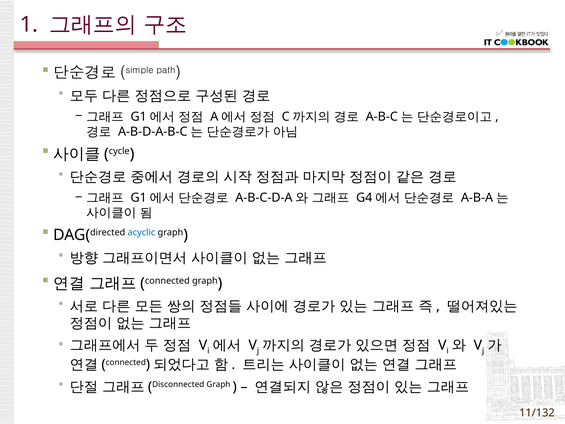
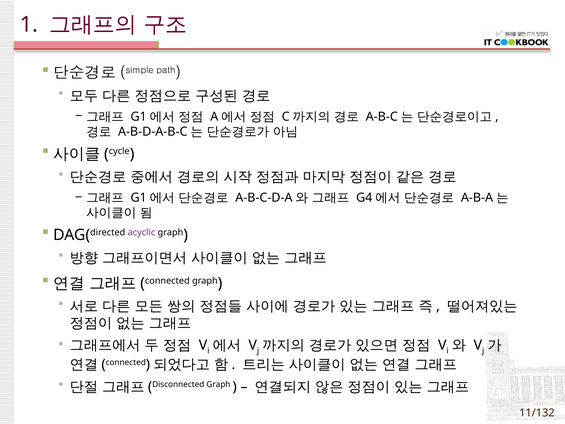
acyclic colour: blue -> purple (141, 232)
